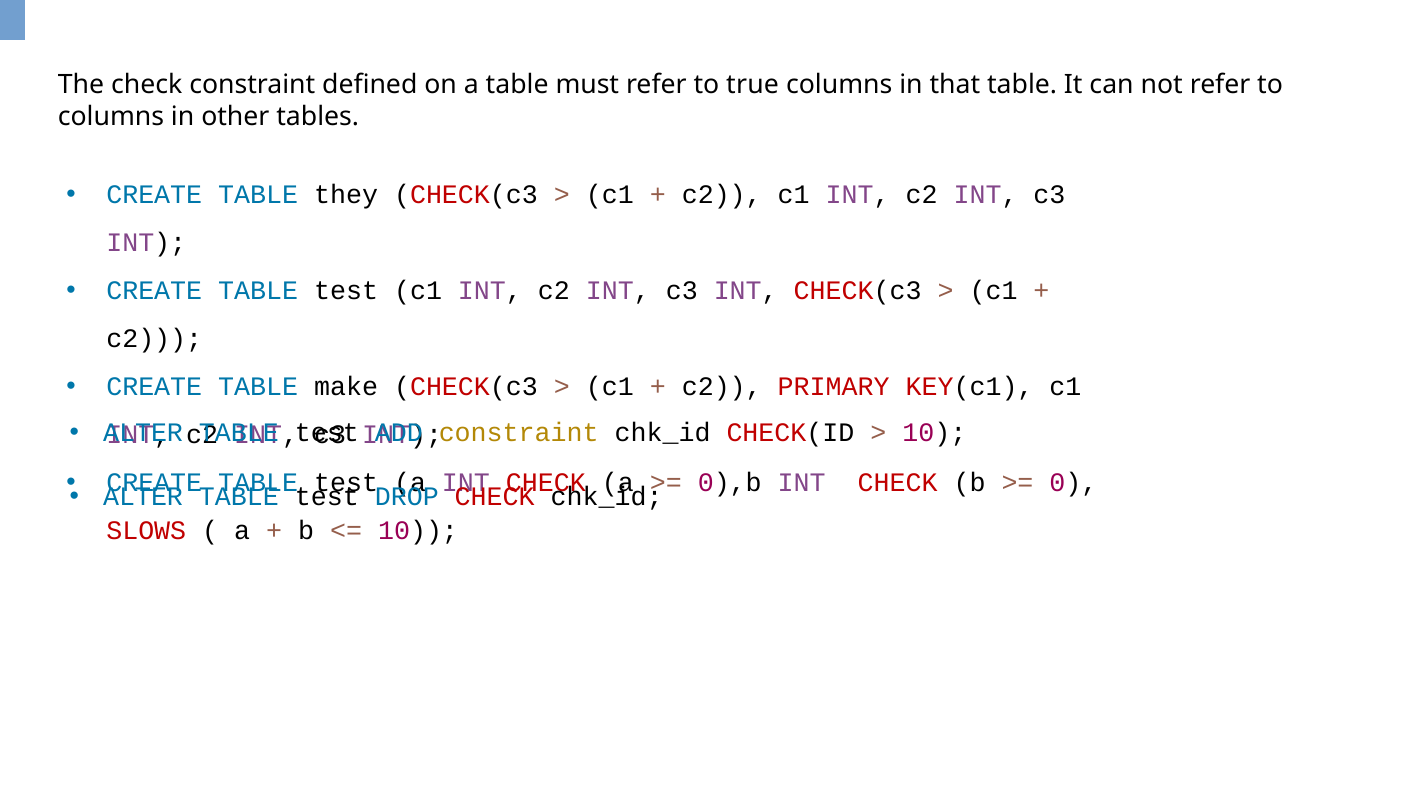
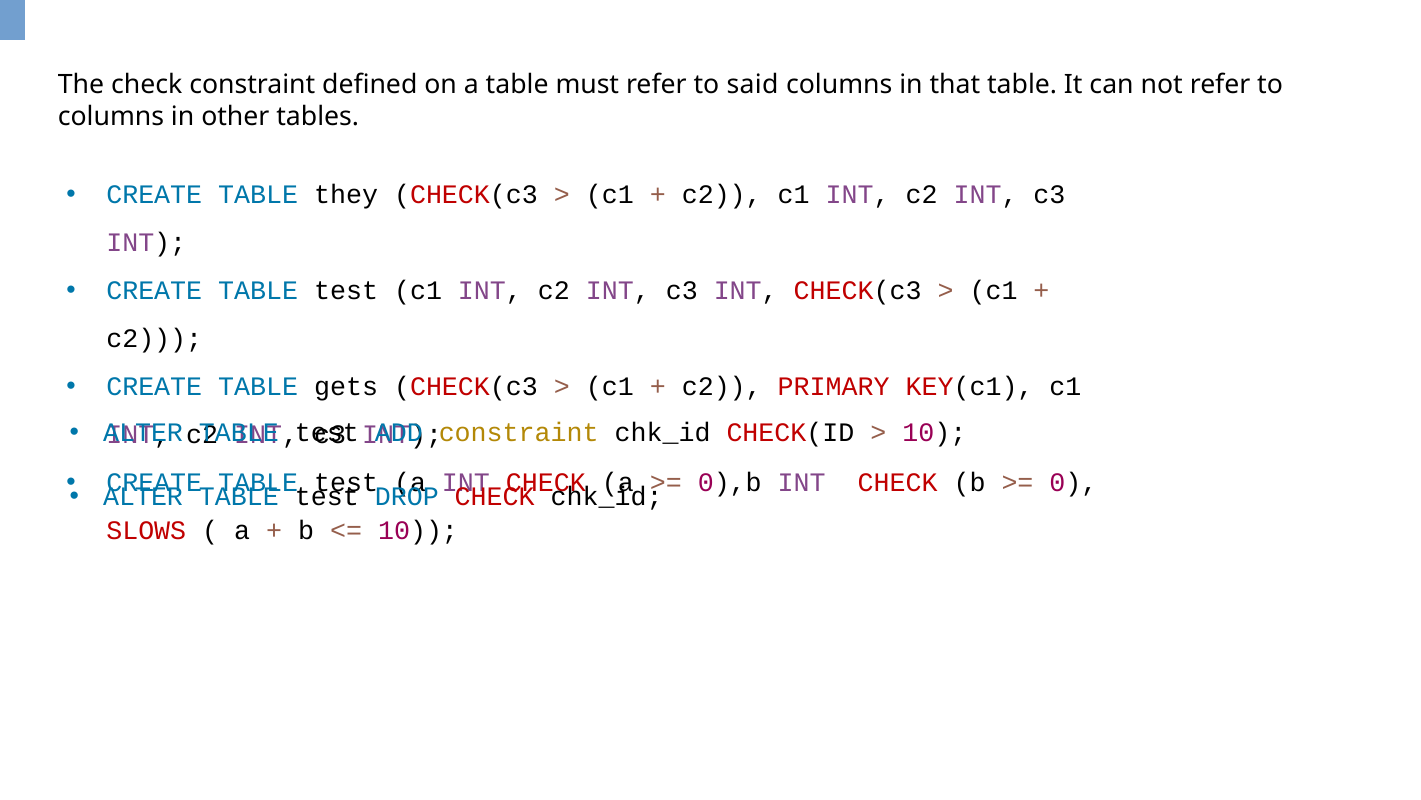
true: true -> said (753, 84)
make: make -> gets (346, 386)
